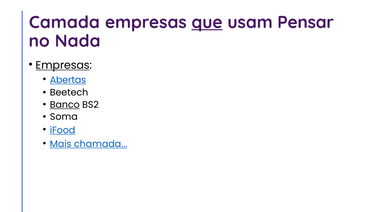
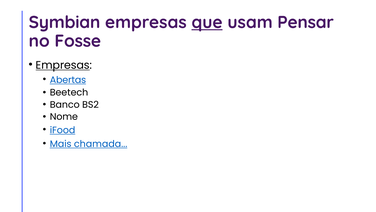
Camada: Camada -> Symbian (64, 22)
Nada: Nada -> Fosse (78, 41)
Banco underline: present -> none (65, 104)
Soma: Soma -> Nome (64, 117)
